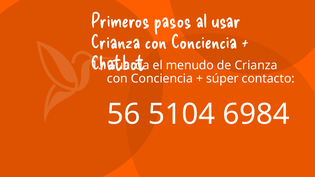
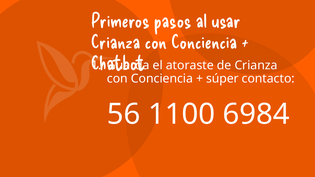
menudo: menudo -> atoraste (190, 65)
5104: 5104 -> 1100 (182, 114)
